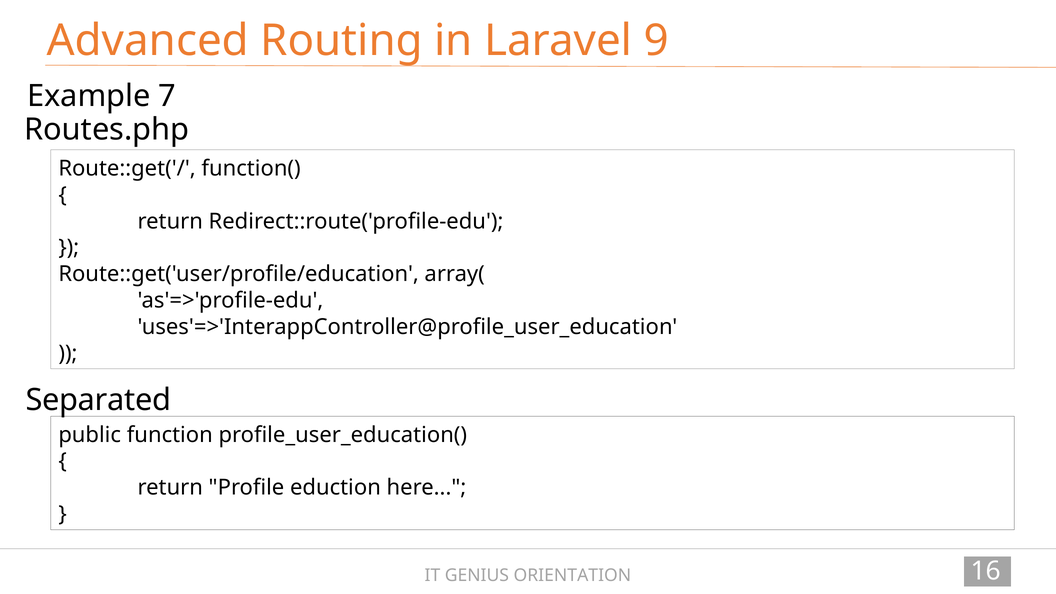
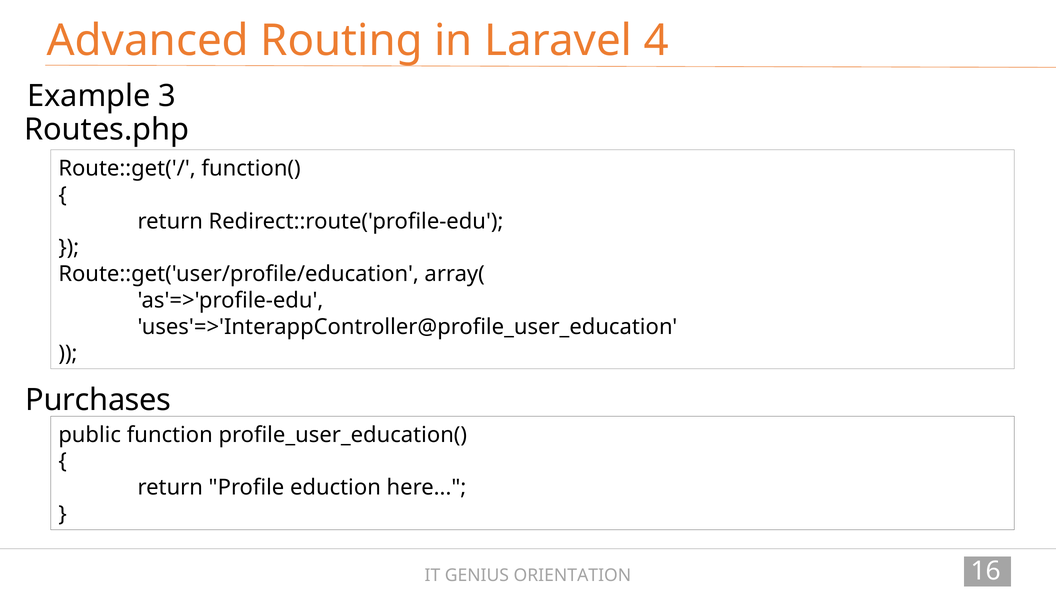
9: 9 -> 4 (656, 41)
Example 7: 7 -> 3 (167, 96)
Separated: Separated -> Purchases (98, 400)
